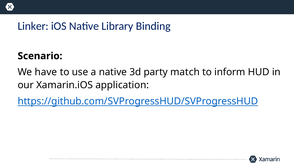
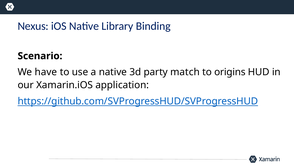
Linker: Linker -> Nexus (33, 26)
inform: inform -> origins (230, 72)
